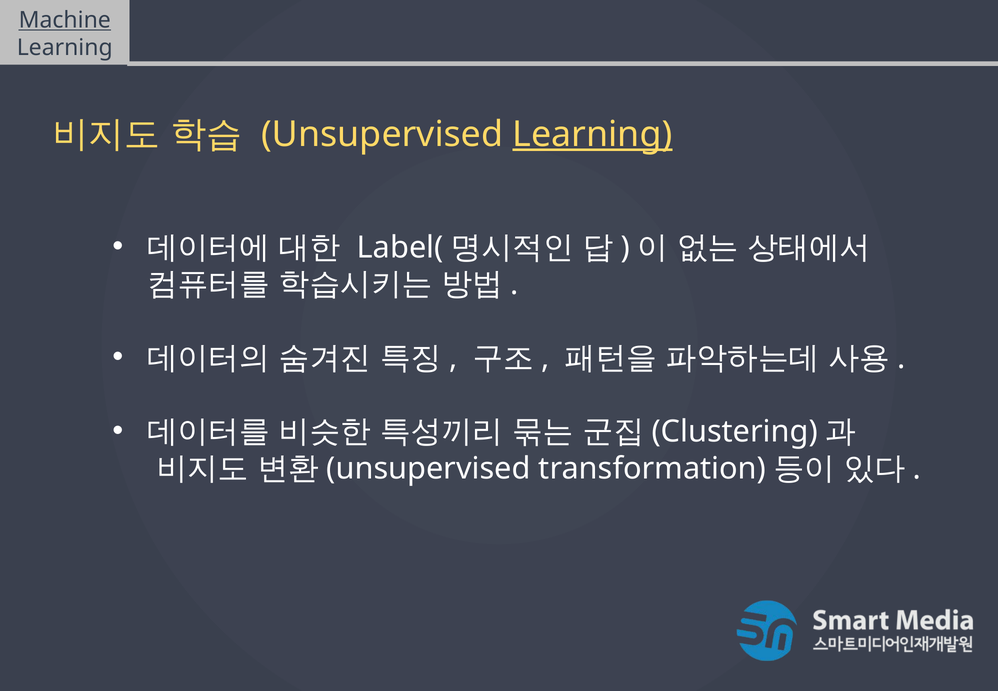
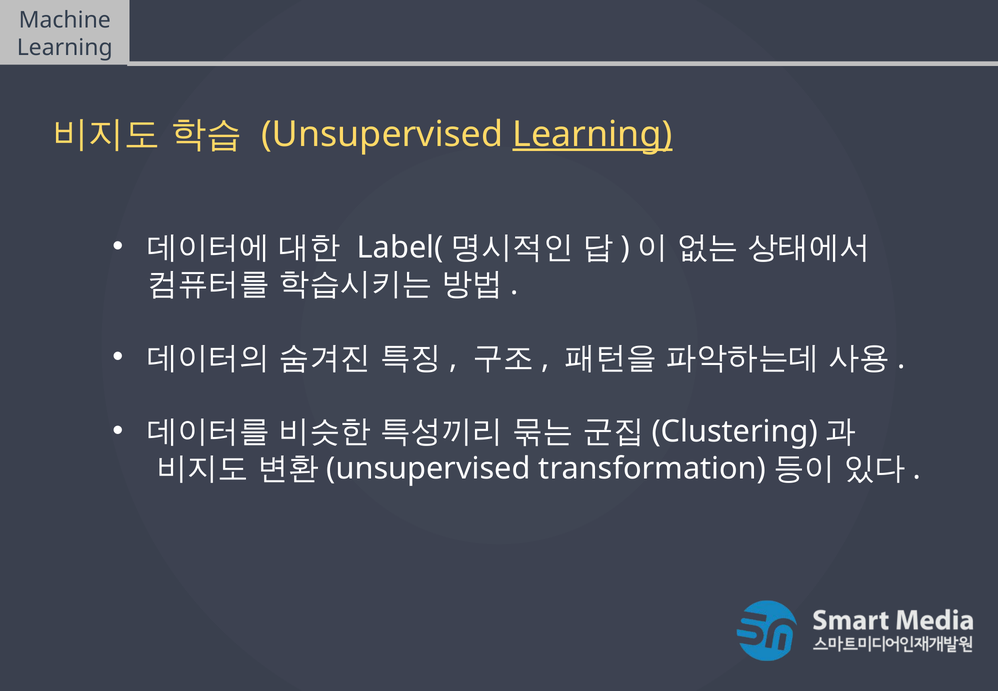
Machine underline: present -> none (65, 20)
